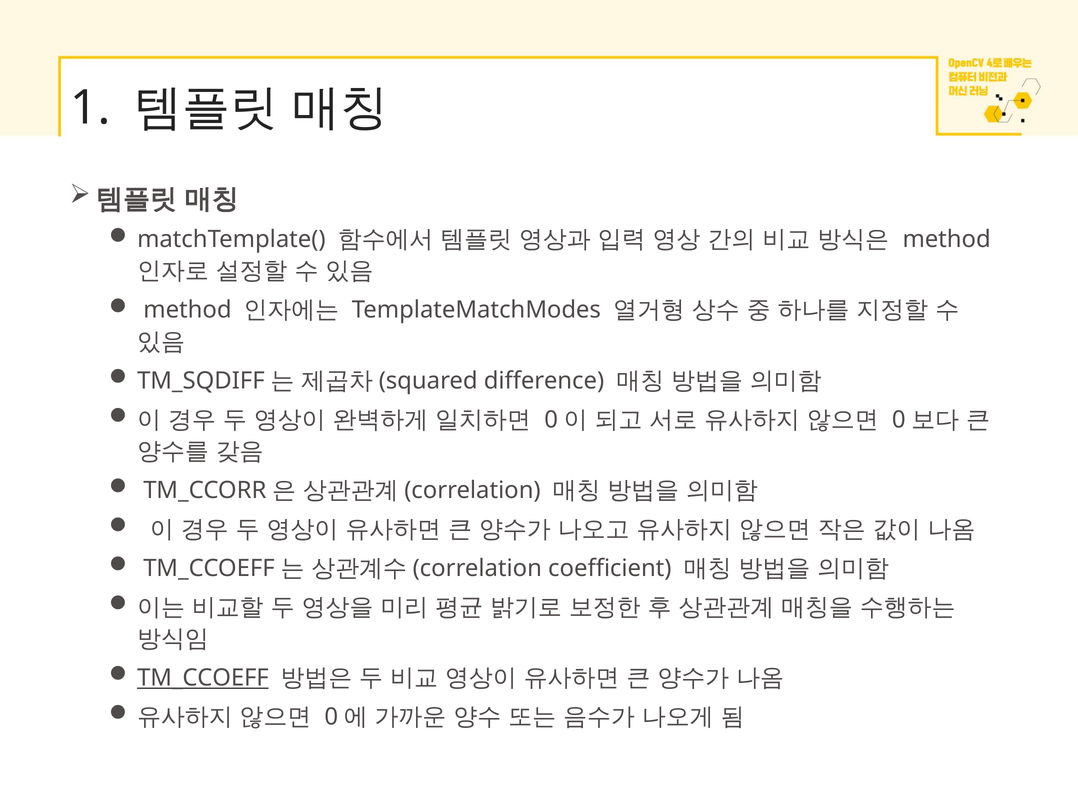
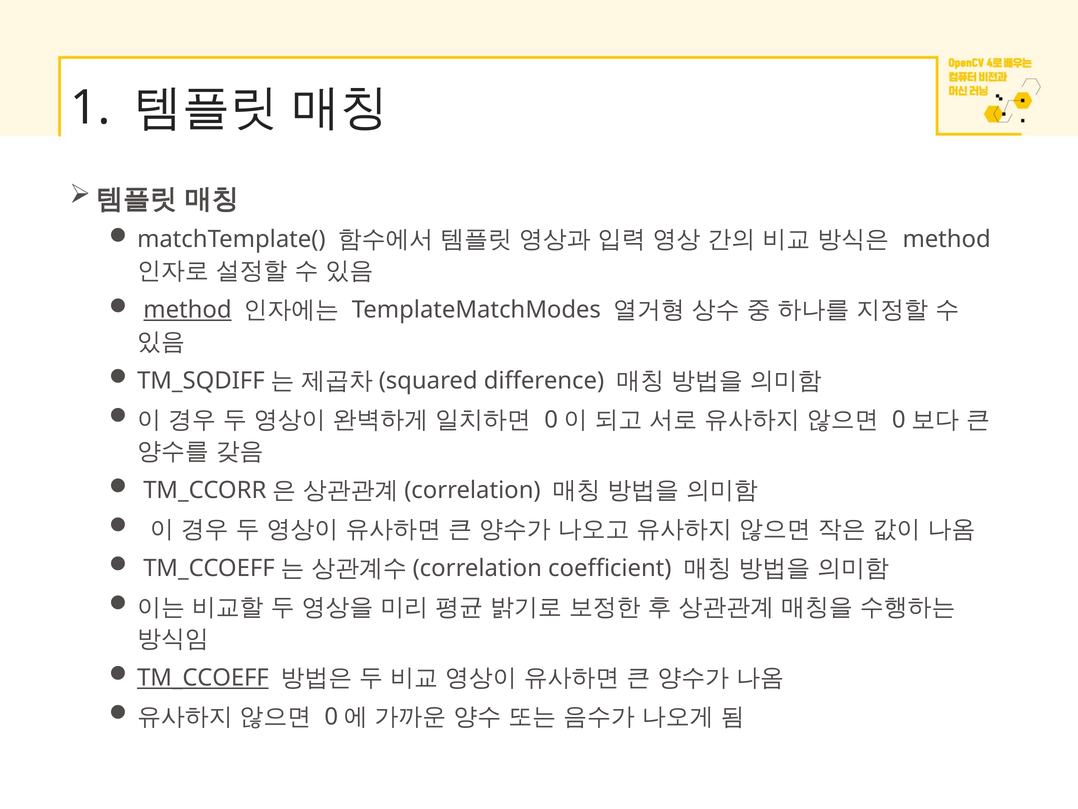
method underline: none -> present (187, 310)
